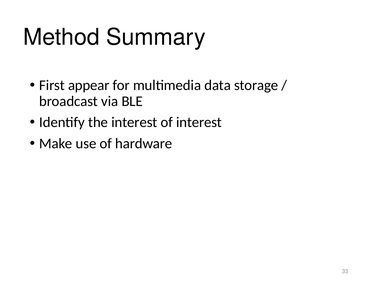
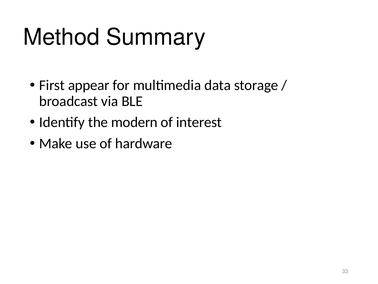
the interest: interest -> modern (134, 122)
